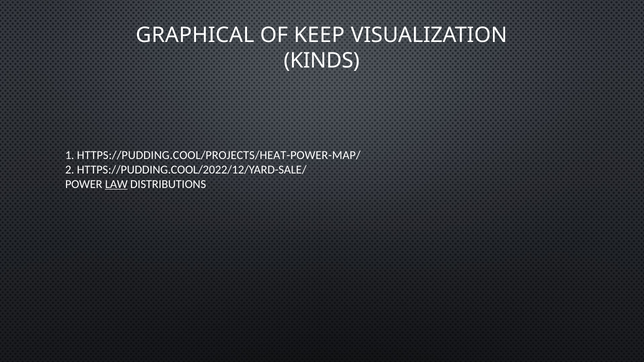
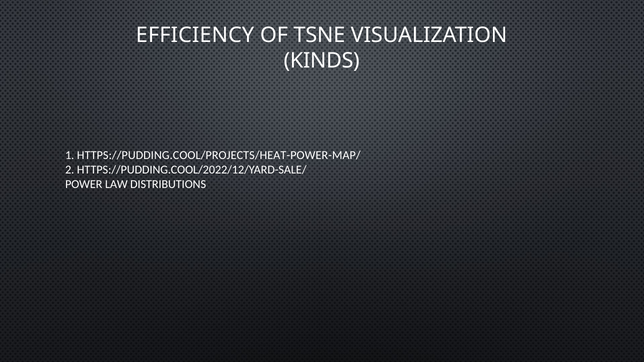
GRAPHICAL: GRAPHICAL -> EFFICIENCY (195, 35)
KEEP: KEEP -> TSNE (319, 35)
LAW underline: present -> none (116, 184)
